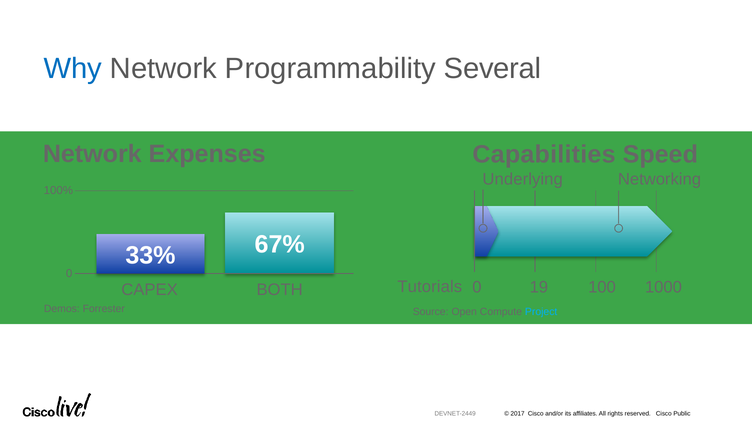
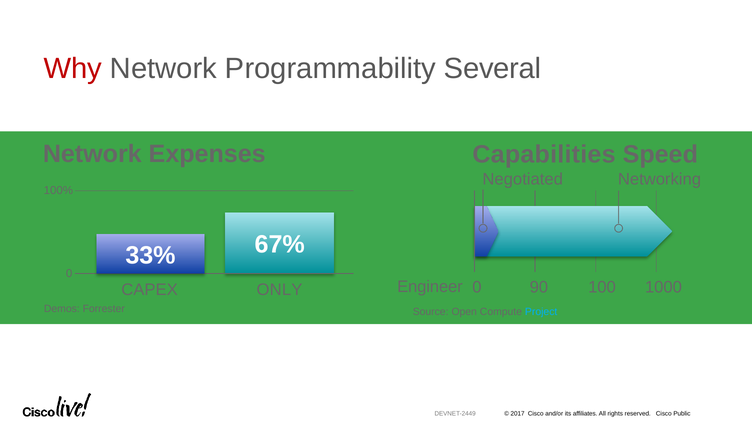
Why colour: blue -> red (73, 69)
Underlying: Underlying -> Negotiated (523, 179)
Tutorials: Tutorials -> Engineer (430, 287)
19: 19 -> 90 (539, 287)
BOTH: BOTH -> ONLY (280, 290)
